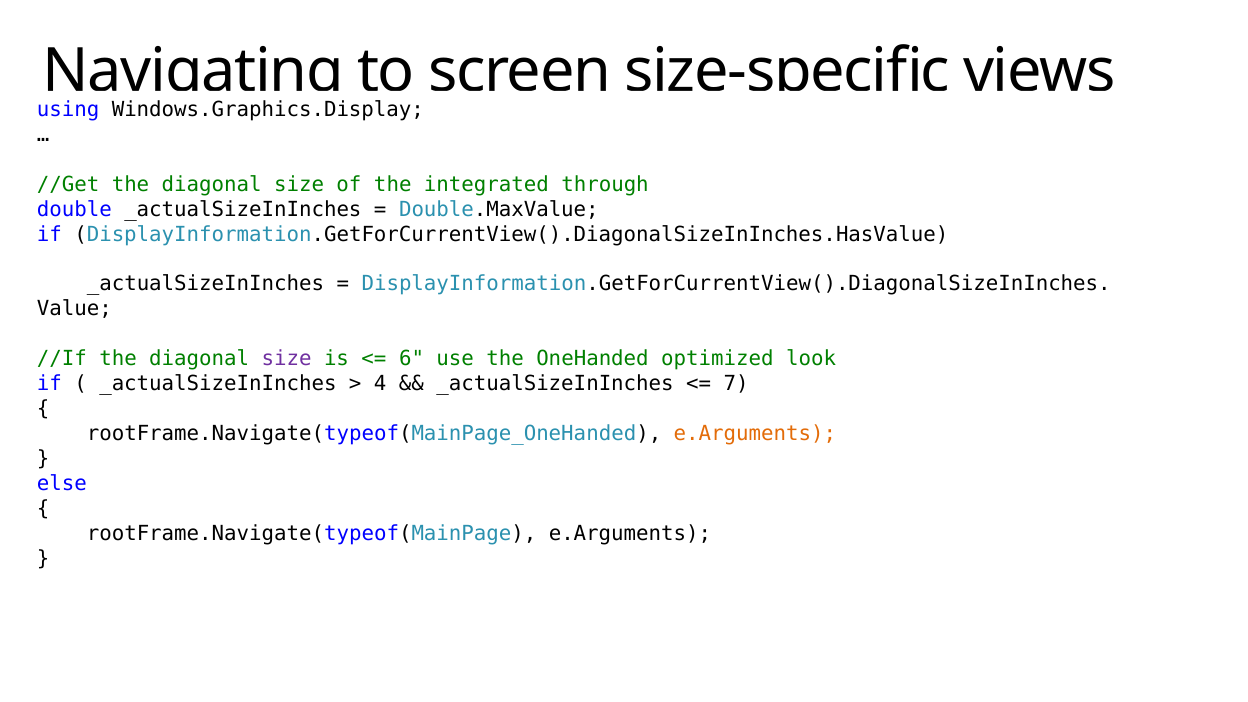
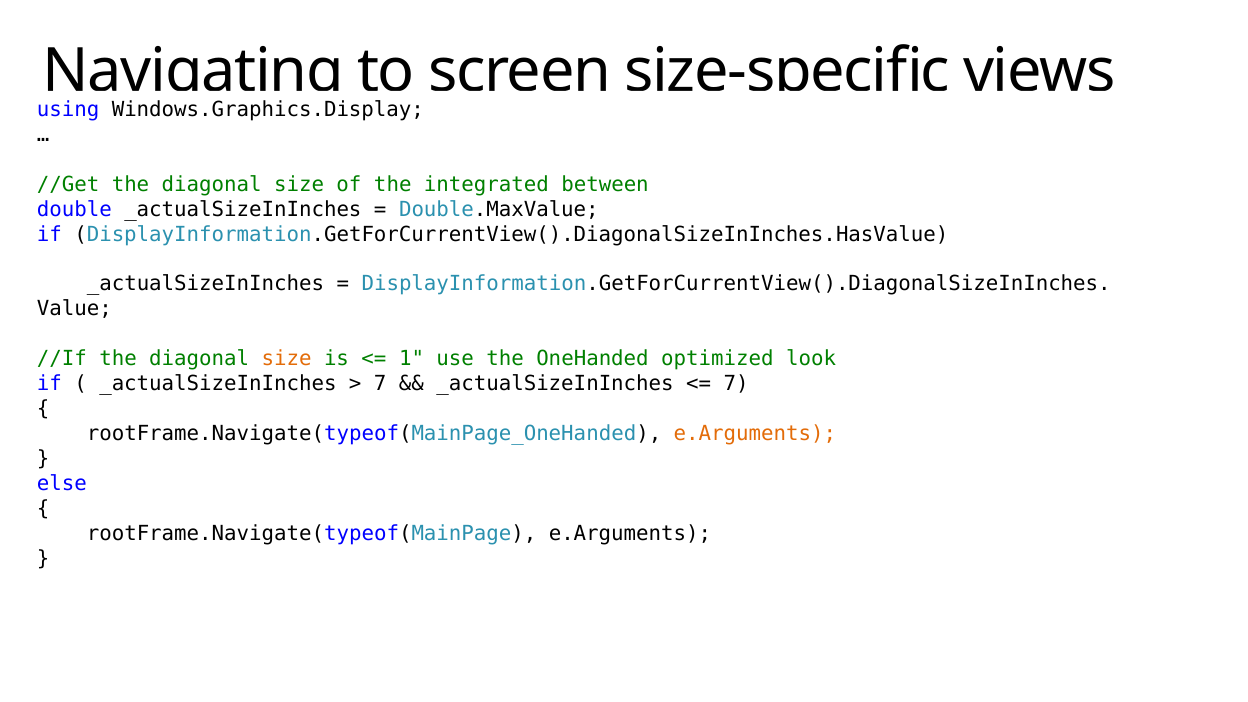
through: through -> between (605, 184)
size colour: purple -> orange (287, 359)
6: 6 -> 1 (412, 359)
4: 4 -> 7 (380, 384)
